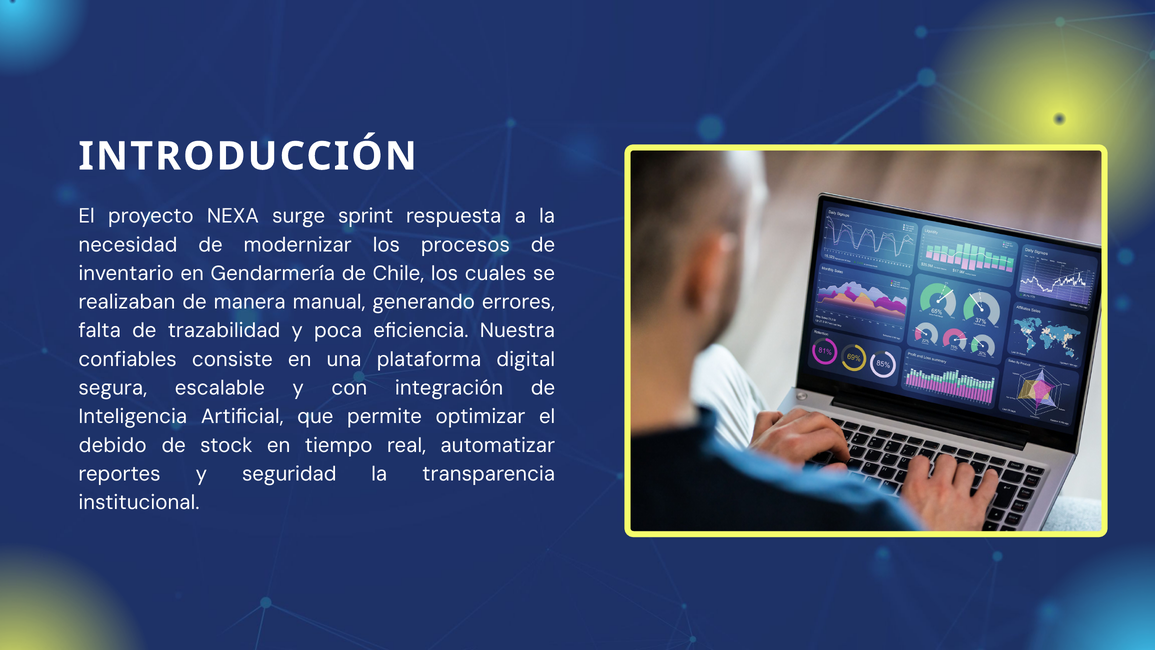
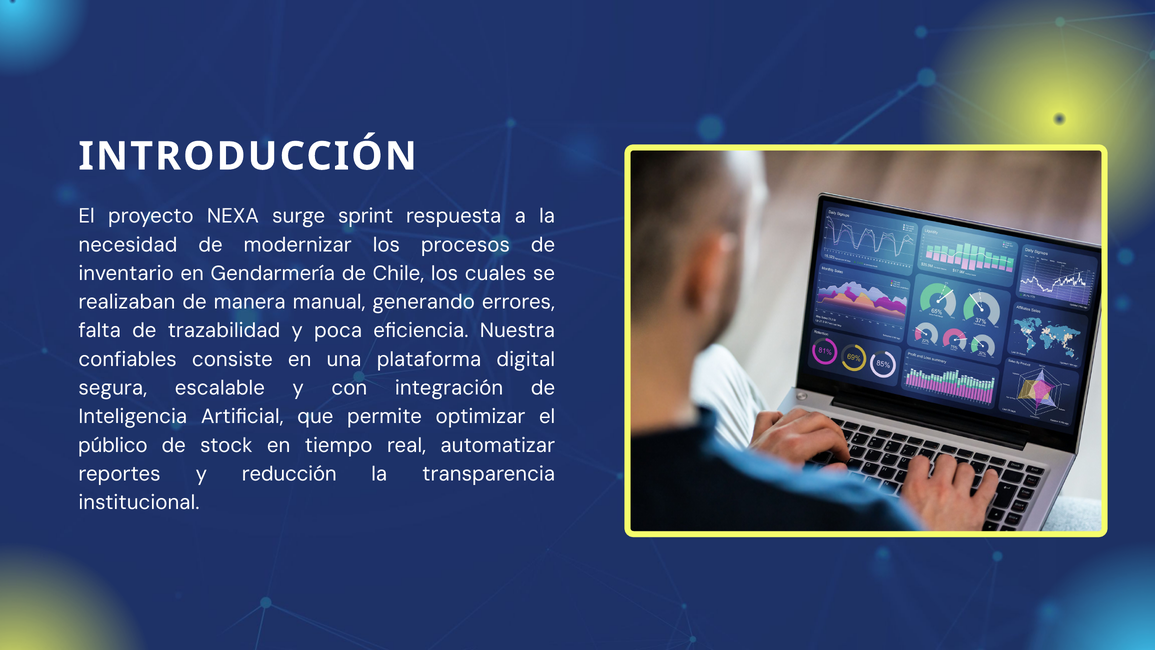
debido: debido -> público (113, 445)
seguridad: seguridad -> reducción (289, 474)
